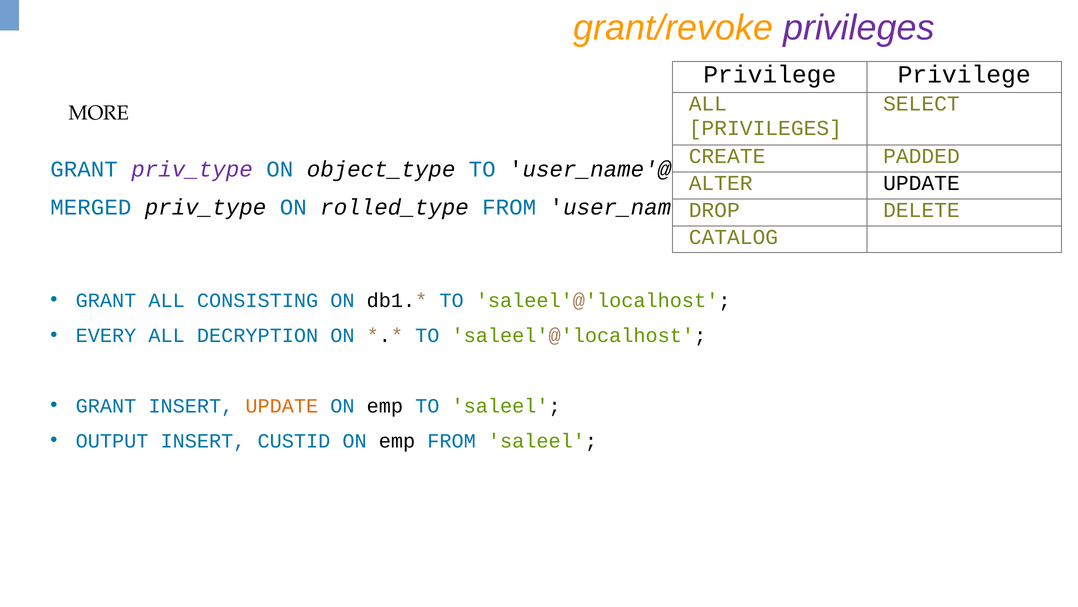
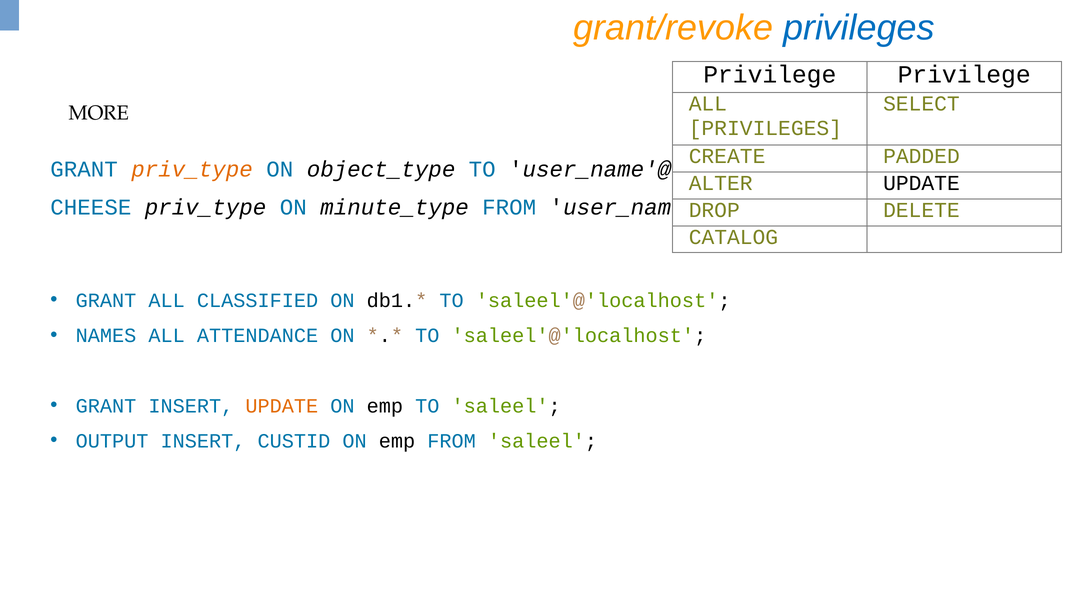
privileges colour: purple -> blue (859, 28)
priv_type colour: purple -> orange (192, 169)
MERGED: MERGED -> CHEESE (91, 207)
rolled_type: rolled_type -> minute_type (395, 207)
CONSISTING: CONSISTING -> CLASSIFIED (258, 300)
EVERY: EVERY -> NAMES (106, 335)
DECRYPTION: DECRYPTION -> ATTENDANCE (258, 335)
